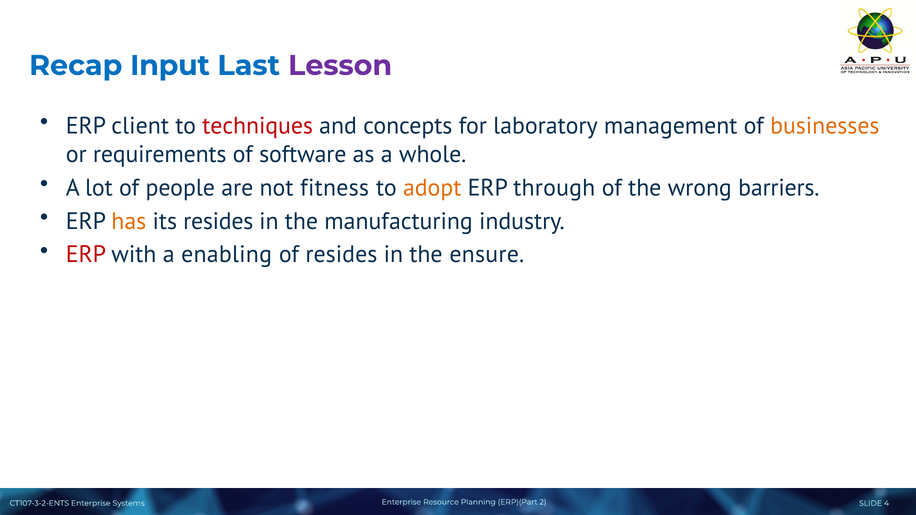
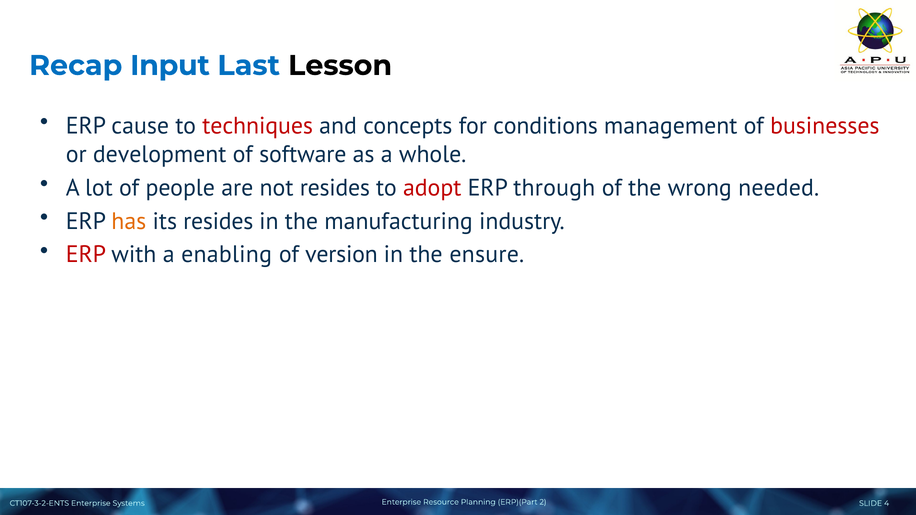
Lesson colour: purple -> black (340, 66)
client: client -> cause (140, 126)
laboratory: laboratory -> conditions (546, 126)
businesses colour: orange -> red (825, 126)
requirements: requirements -> development (160, 155)
not fitness: fitness -> resides (335, 188)
adopt colour: orange -> red (432, 188)
barriers: barriers -> needed (779, 188)
of resides: resides -> version (342, 255)
